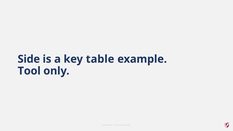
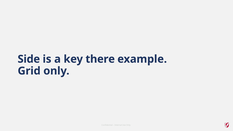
table: table -> there (100, 59)
Tool: Tool -> Grid (29, 71)
